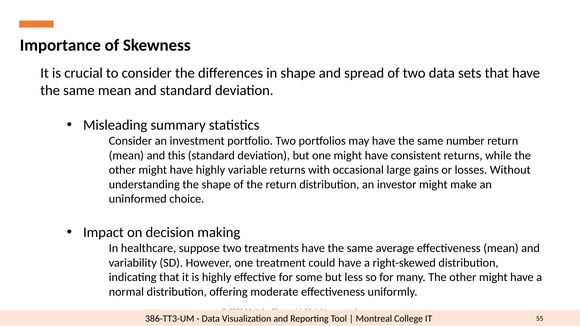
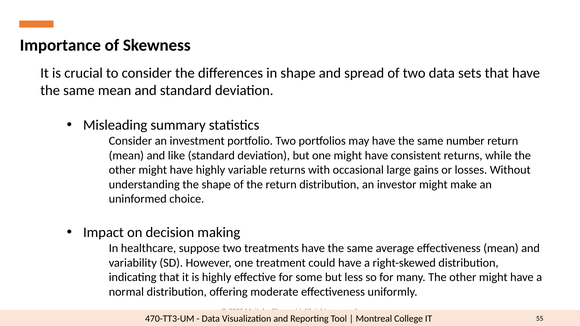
this: this -> like (176, 156)
386-TT3-UM: 386-TT3-UM -> 470-TT3-UM (170, 319)
